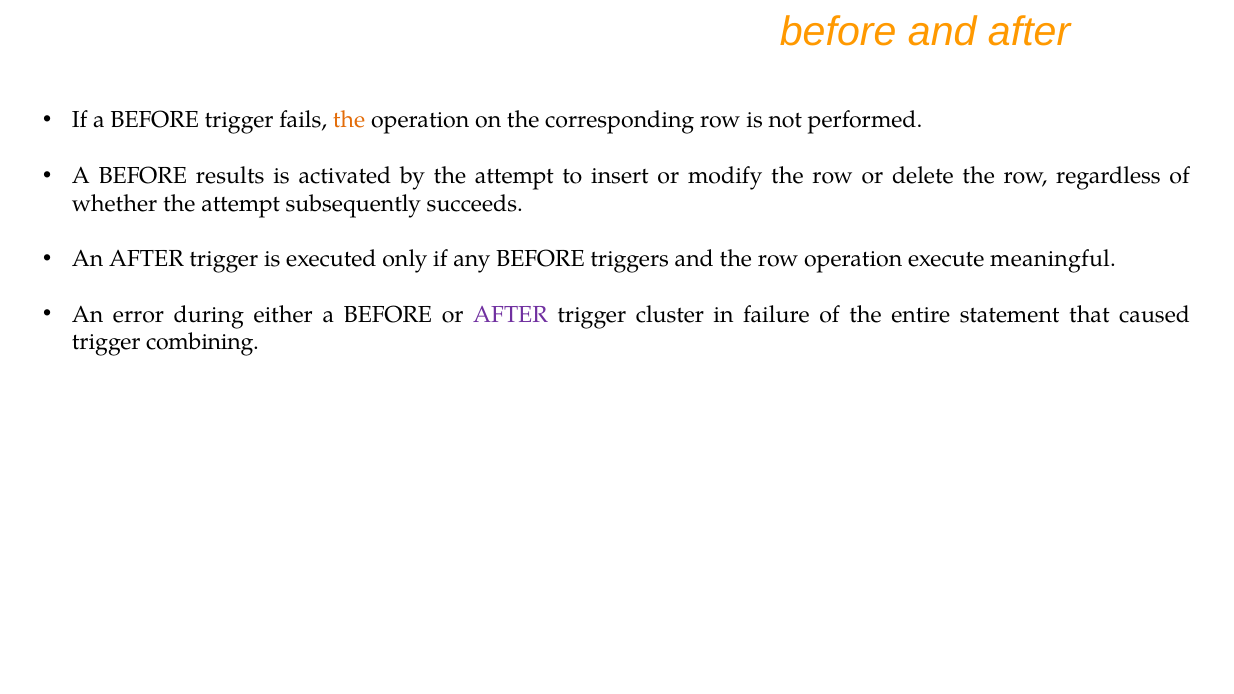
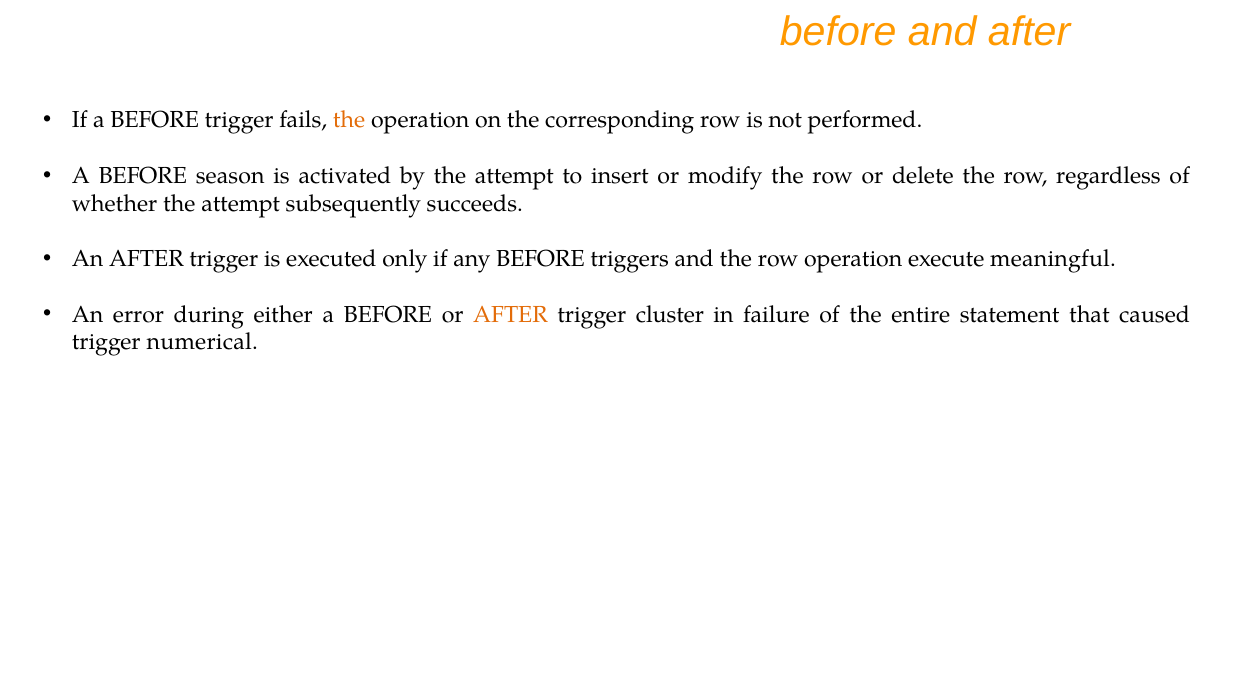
results: results -> season (230, 176)
AFTER colour: purple -> orange (510, 315)
combining: combining -> numerical (202, 342)
